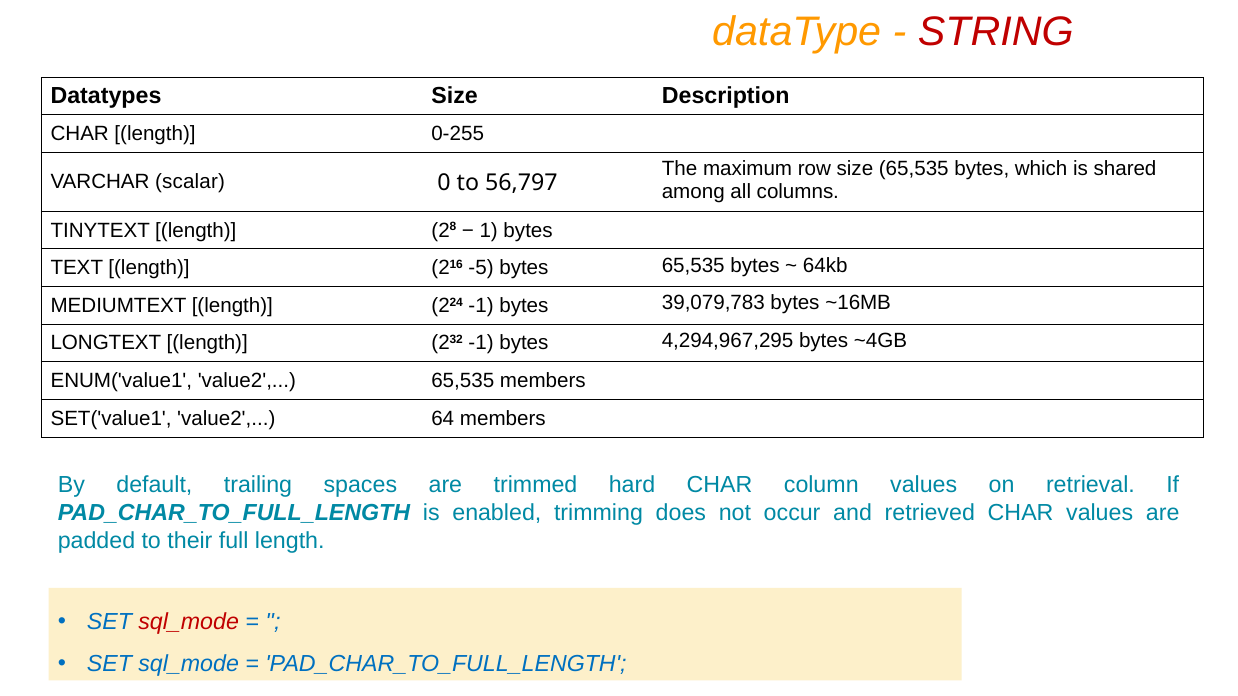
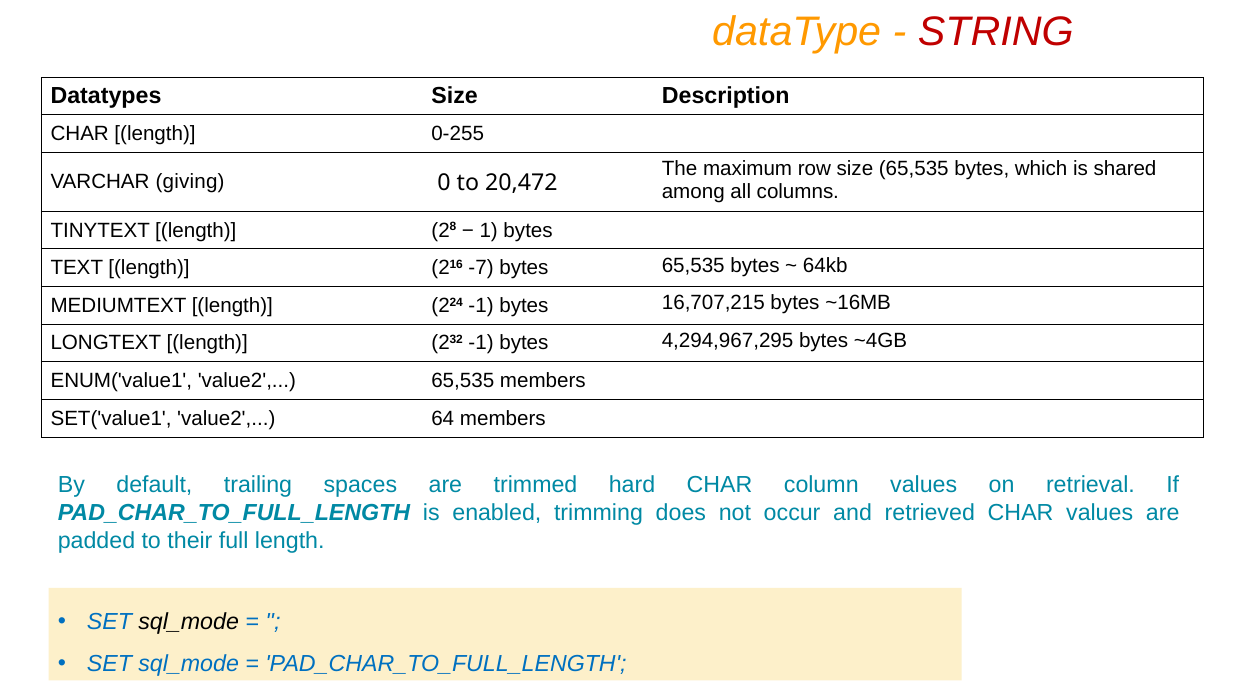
scalar: scalar -> giving (190, 182)
56,797: 56,797 -> 20,472 (521, 183)
-5: -5 -> -7 (481, 268)
39,079,783: 39,079,783 -> 16,707,215 (713, 303)
sql_mode colour: red -> black (189, 622)
